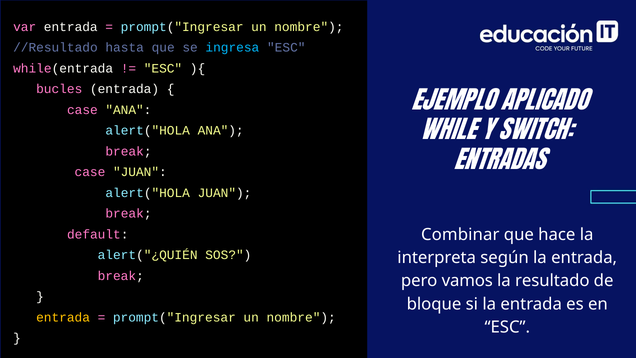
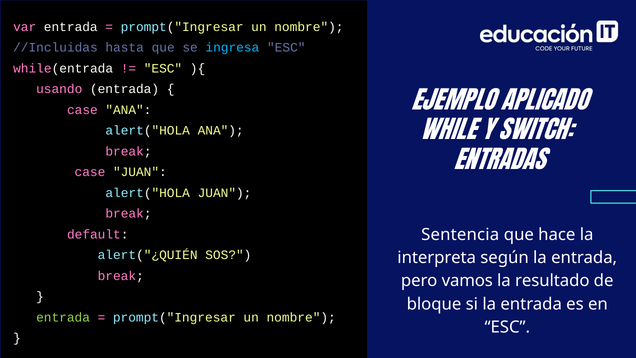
//Resultado: //Resultado -> //Incluidas (55, 48)
bucles: bucles -> usando (59, 89)
Combinar: Combinar -> Sentencia (460, 234)
entrada colour: yellow -> light green (63, 317)
